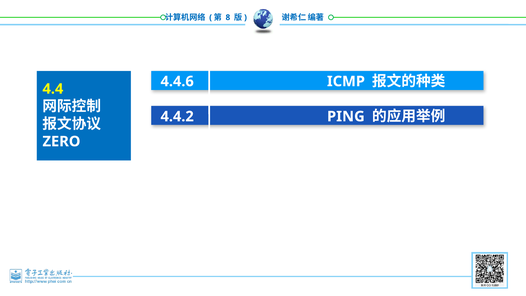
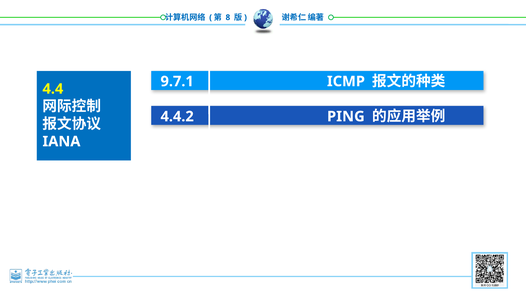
4.4.6: 4.4.6 -> 9.7.1 (177, 81)
ZERO: ZERO -> IANA (61, 141)
